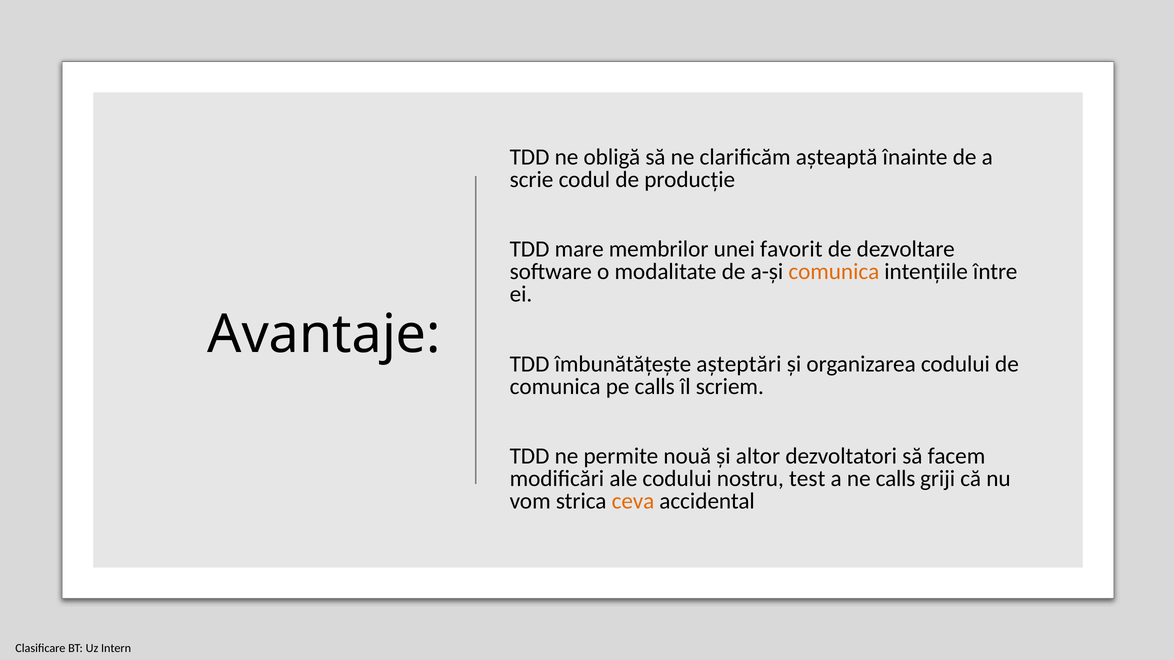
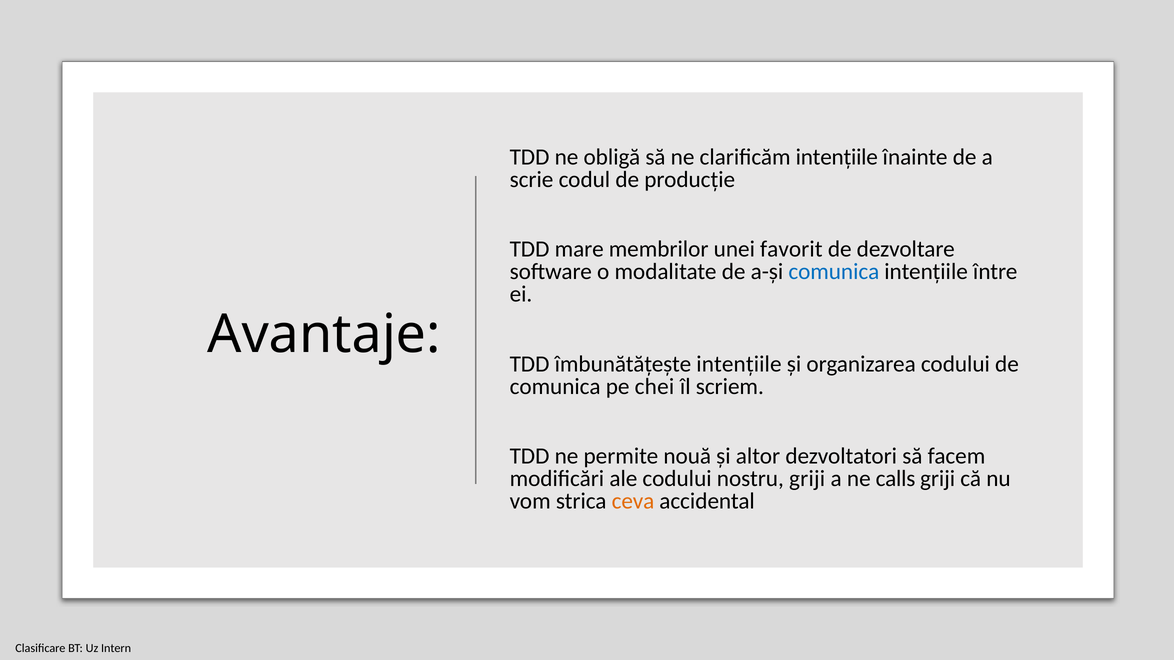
clarificăm așteaptă: așteaptă -> intențiile (837, 157)
comunica colour: orange -> blue (834, 272)
îmbunătățește așteptări: așteptări -> intențiile (739, 364)
pe calls: calls -> chei (654, 387)
nostru test: test -> griji (807, 479)
